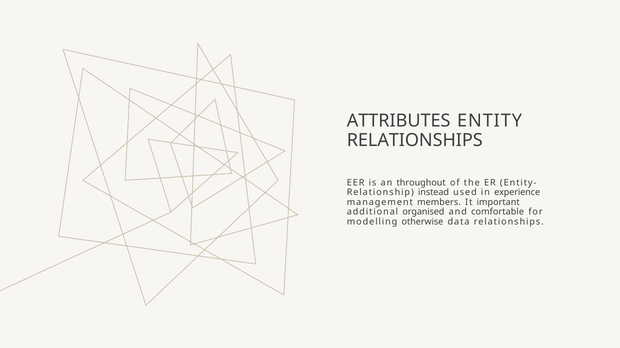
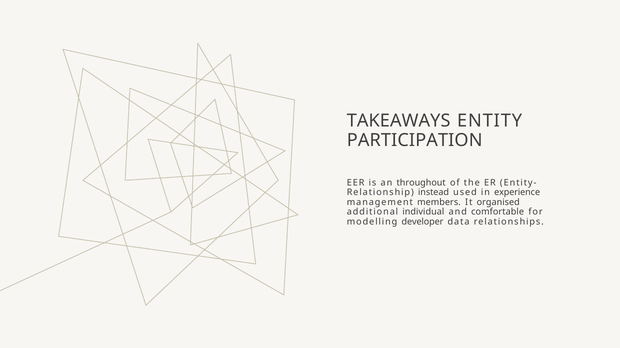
ATTRIBUTES: ATTRIBUTES -> TAKEAWAYS (399, 121)
RELATIONSHIPS: RELATIONSHIPS -> PARTICIPATION (415, 140)
important: important -> organised (498, 202)
organised: organised -> individual (423, 212)
otherwise: otherwise -> developer (422, 222)
